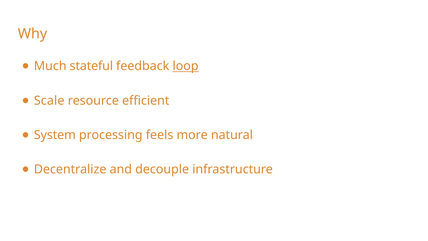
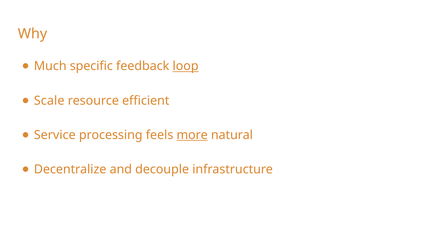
stateful: stateful -> specific (91, 66)
System: System -> Service (55, 135)
more underline: none -> present (192, 135)
